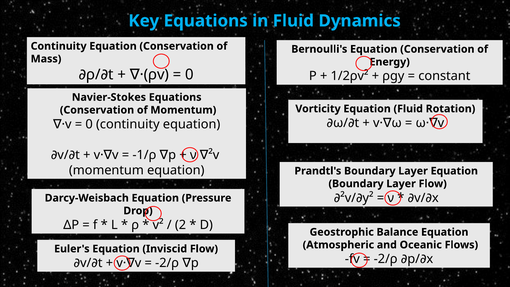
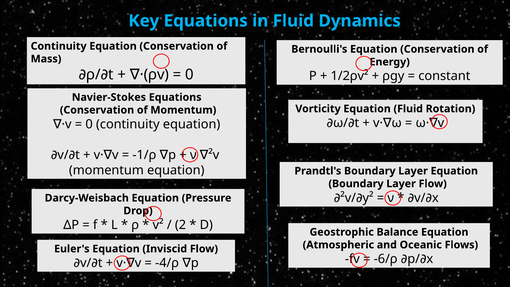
-2/ρ: -2/ρ -> -6/ρ (386, 259)
-2/ρ: -2/ρ -> -4/ρ (167, 263)
